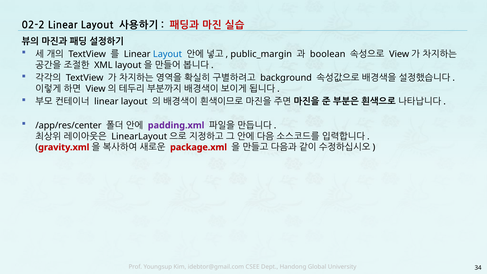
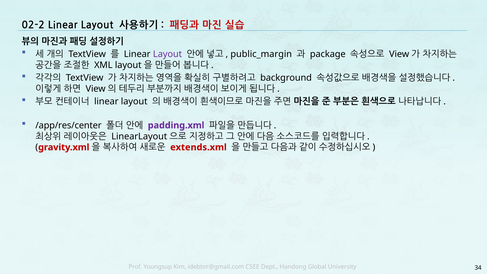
Layout colour: blue -> purple (167, 54)
boolean: boolean -> package (328, 54)
package.xml: package.xml -> extends.xml (198, 147)
